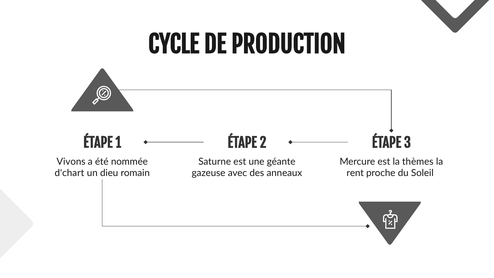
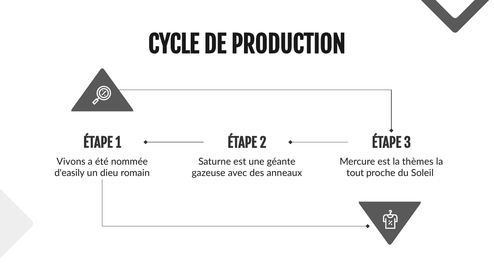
d'chart: d'chart -> d'easily (70, 173)
rent: rent -> tout (355, 173)
